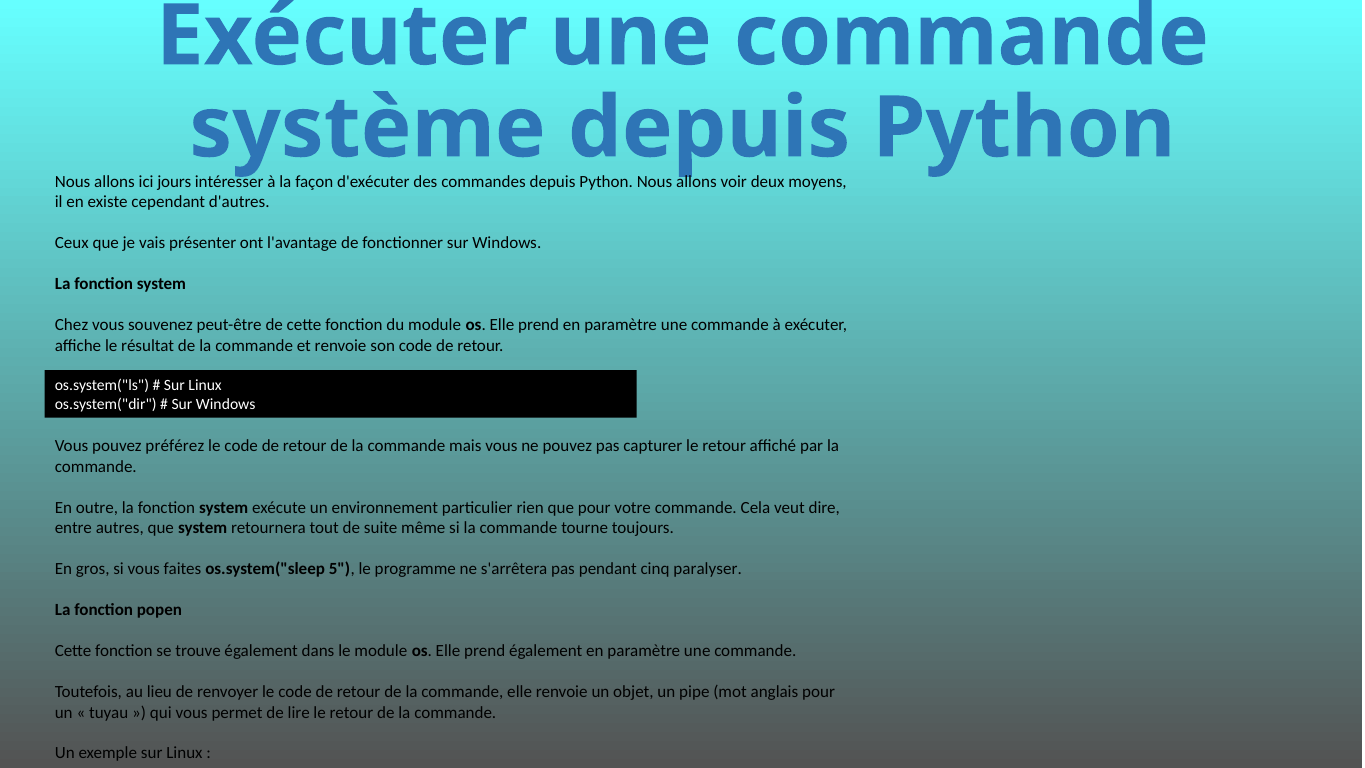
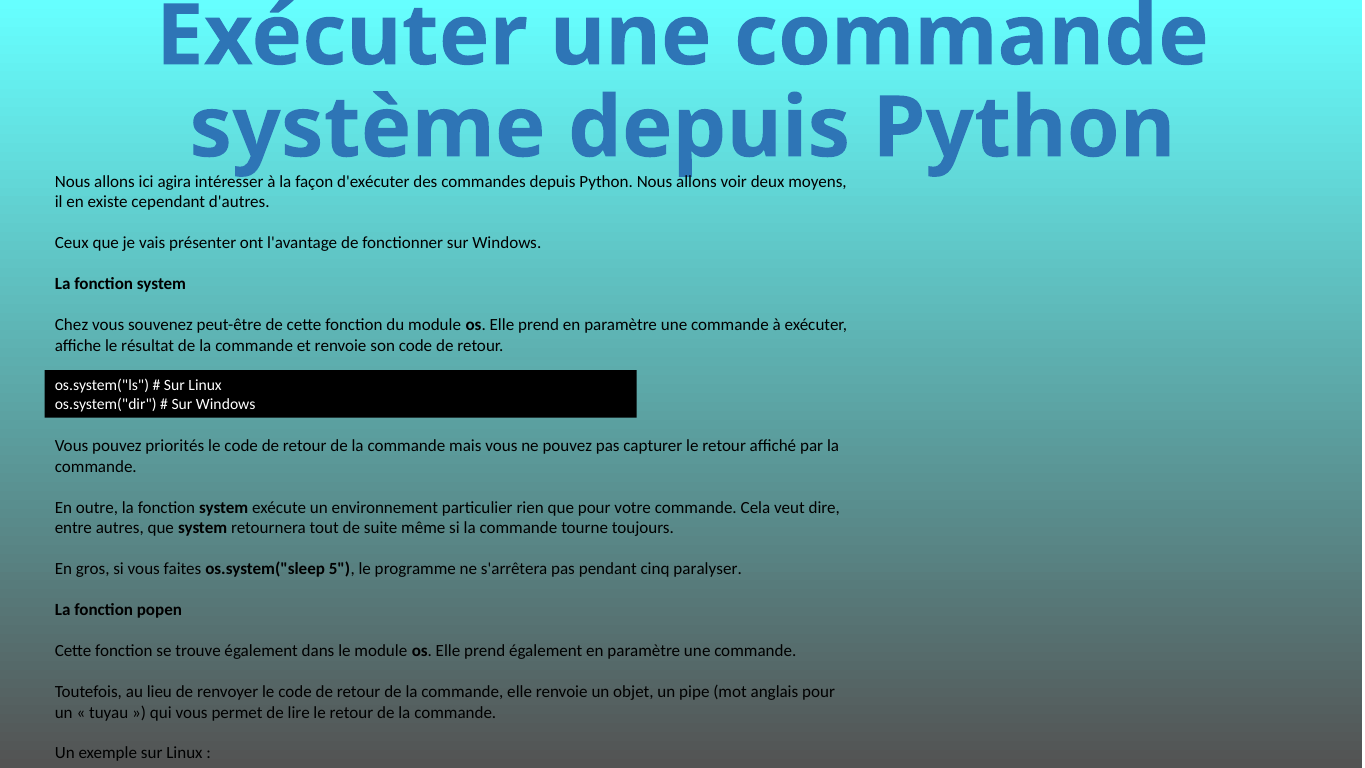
jours: jours -> agira (174, 182)
préférez: préférez -> priorités (175, 446)
